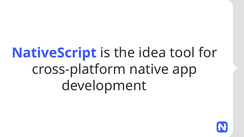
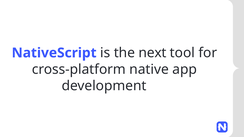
idea: idea -> next (152, 53)
